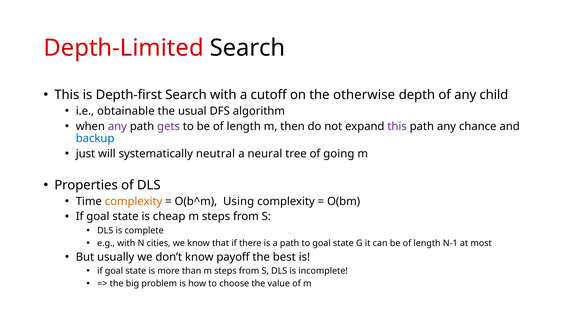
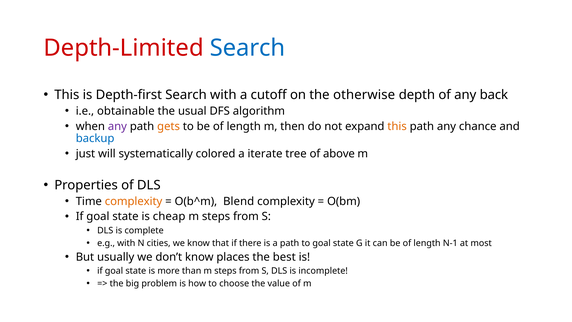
Search colour: black -> blue (248, 48)
child: child -> back (494, 95)
gets colour: purple -> orange (169, 126)
this colour: purple -> orange (397, 126)
neutral: neutral -> colored (216, 154)
neural: neural -> iterate (265, 154)
going: going -> above (339, 154)
Using: Using -> Blend (239, 201)
payoff: payoff -> places (233, 257)
